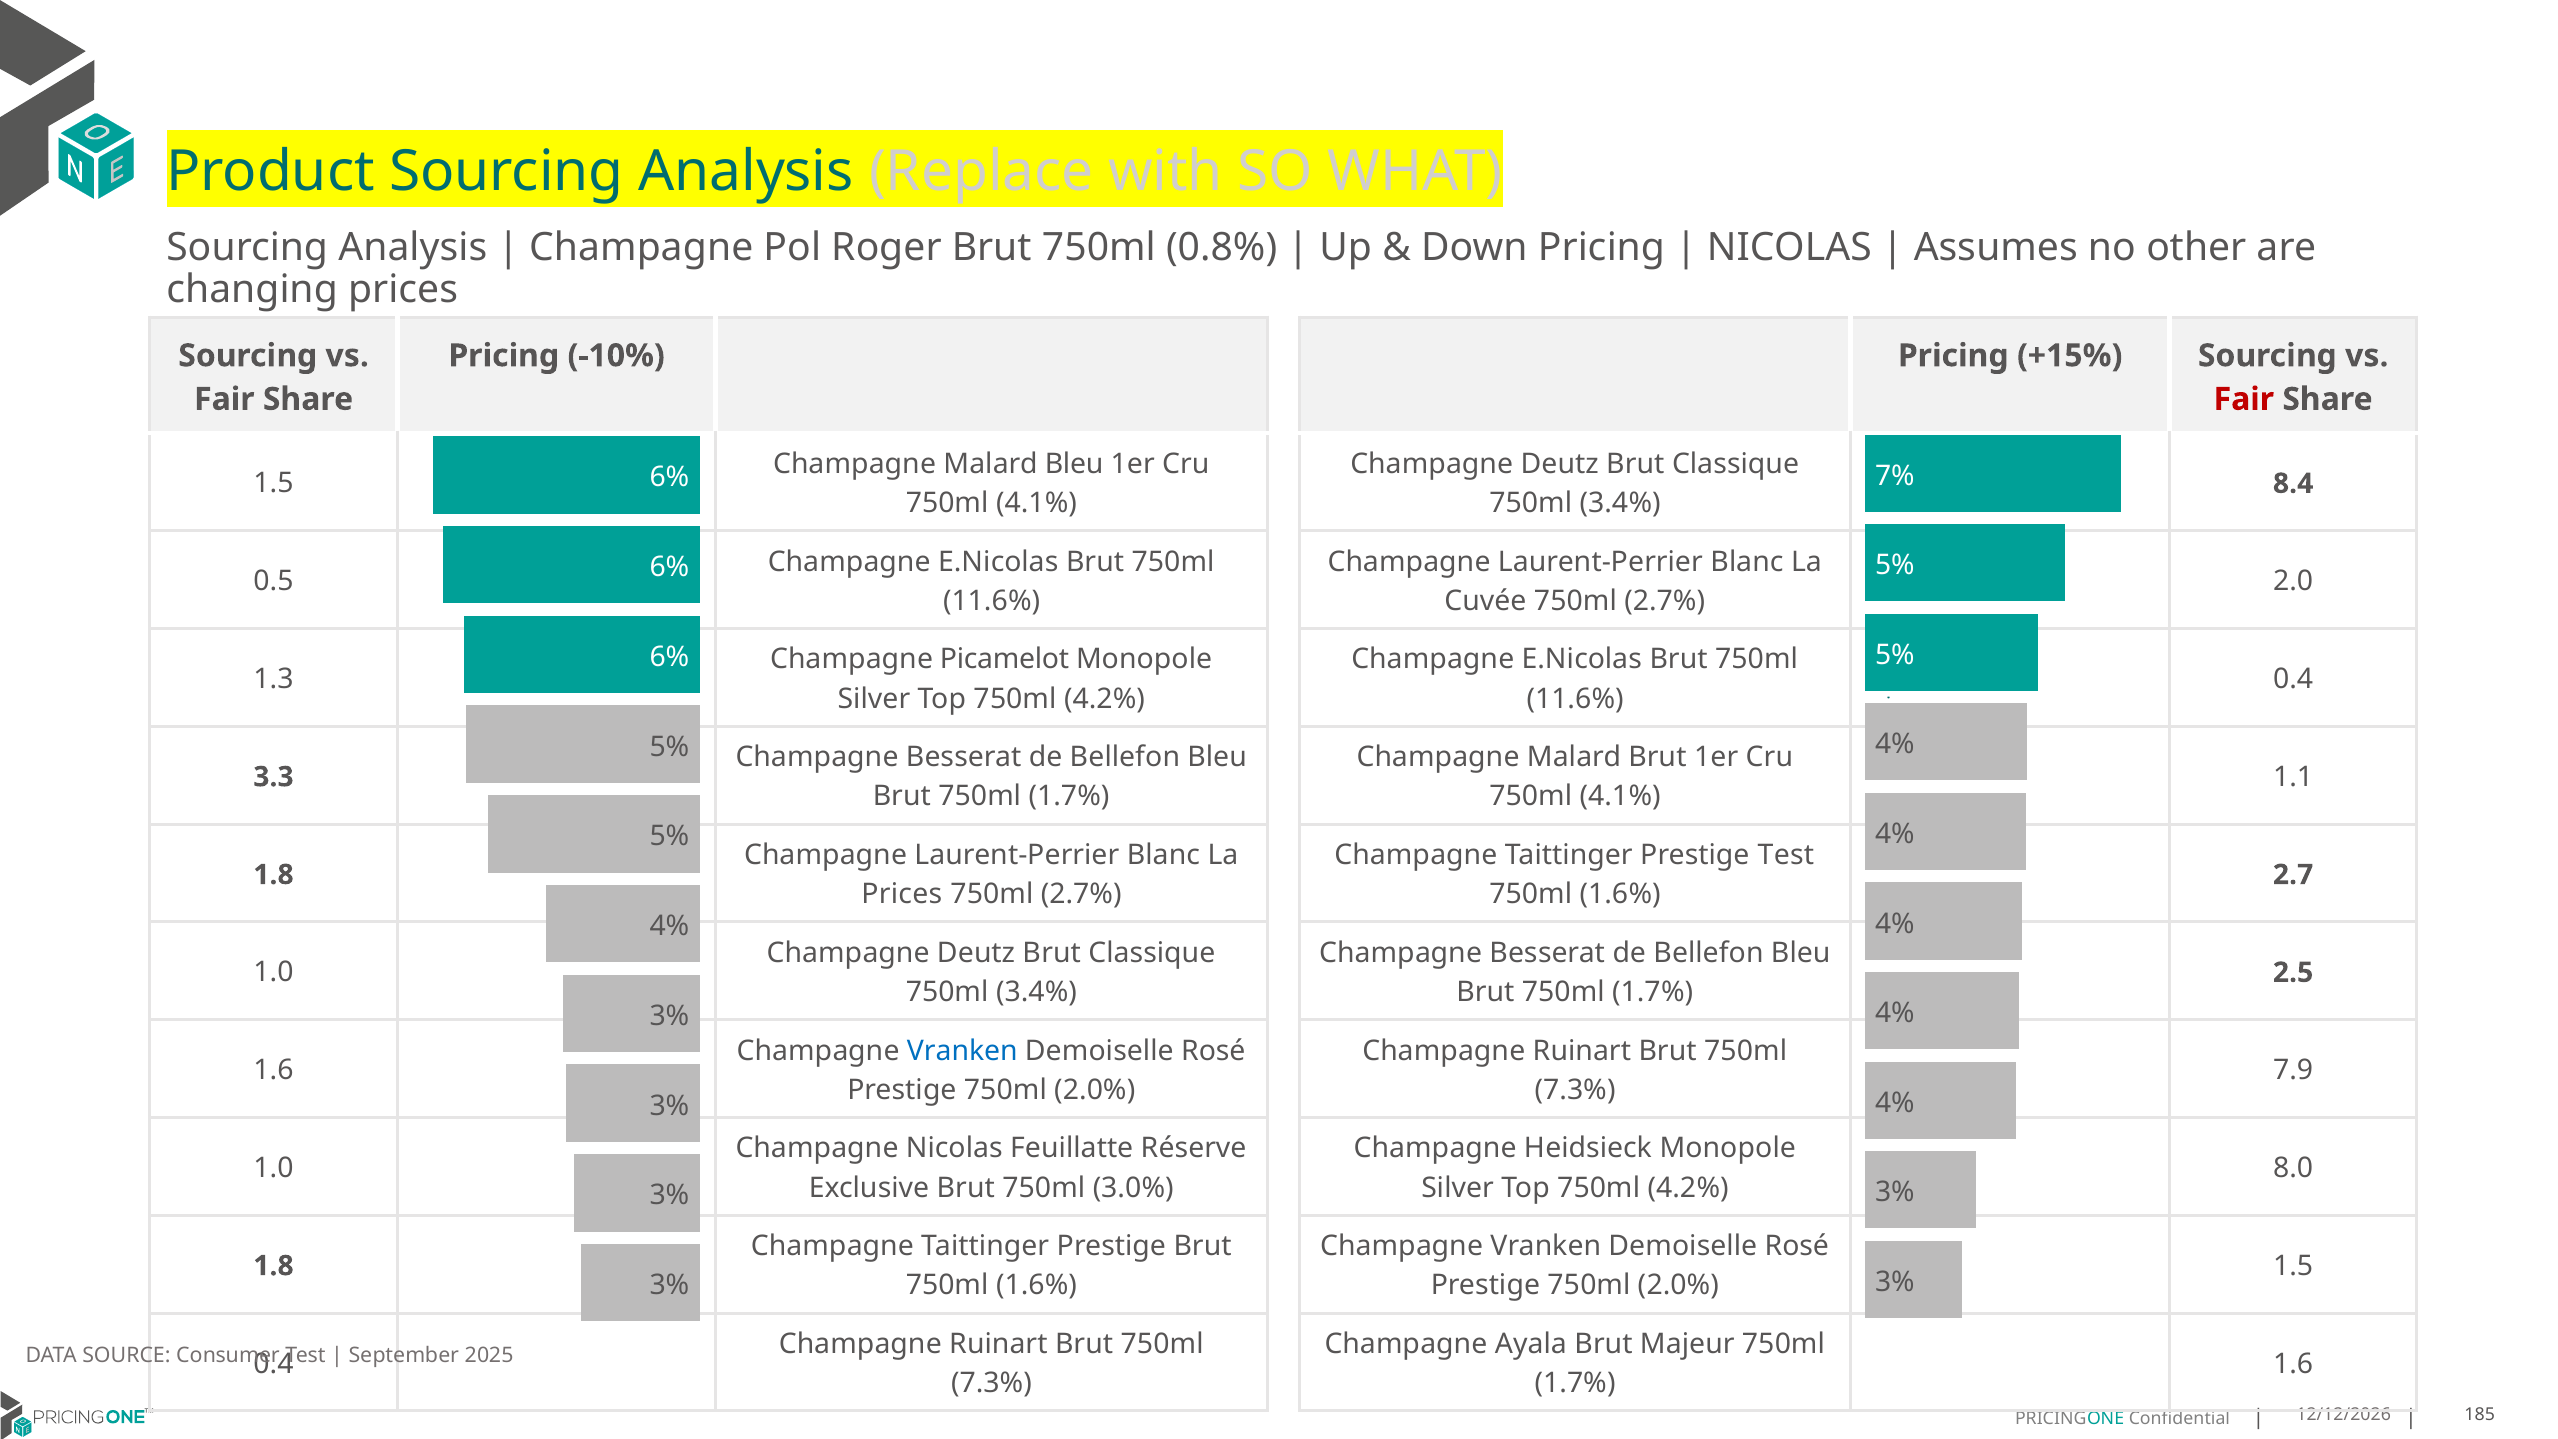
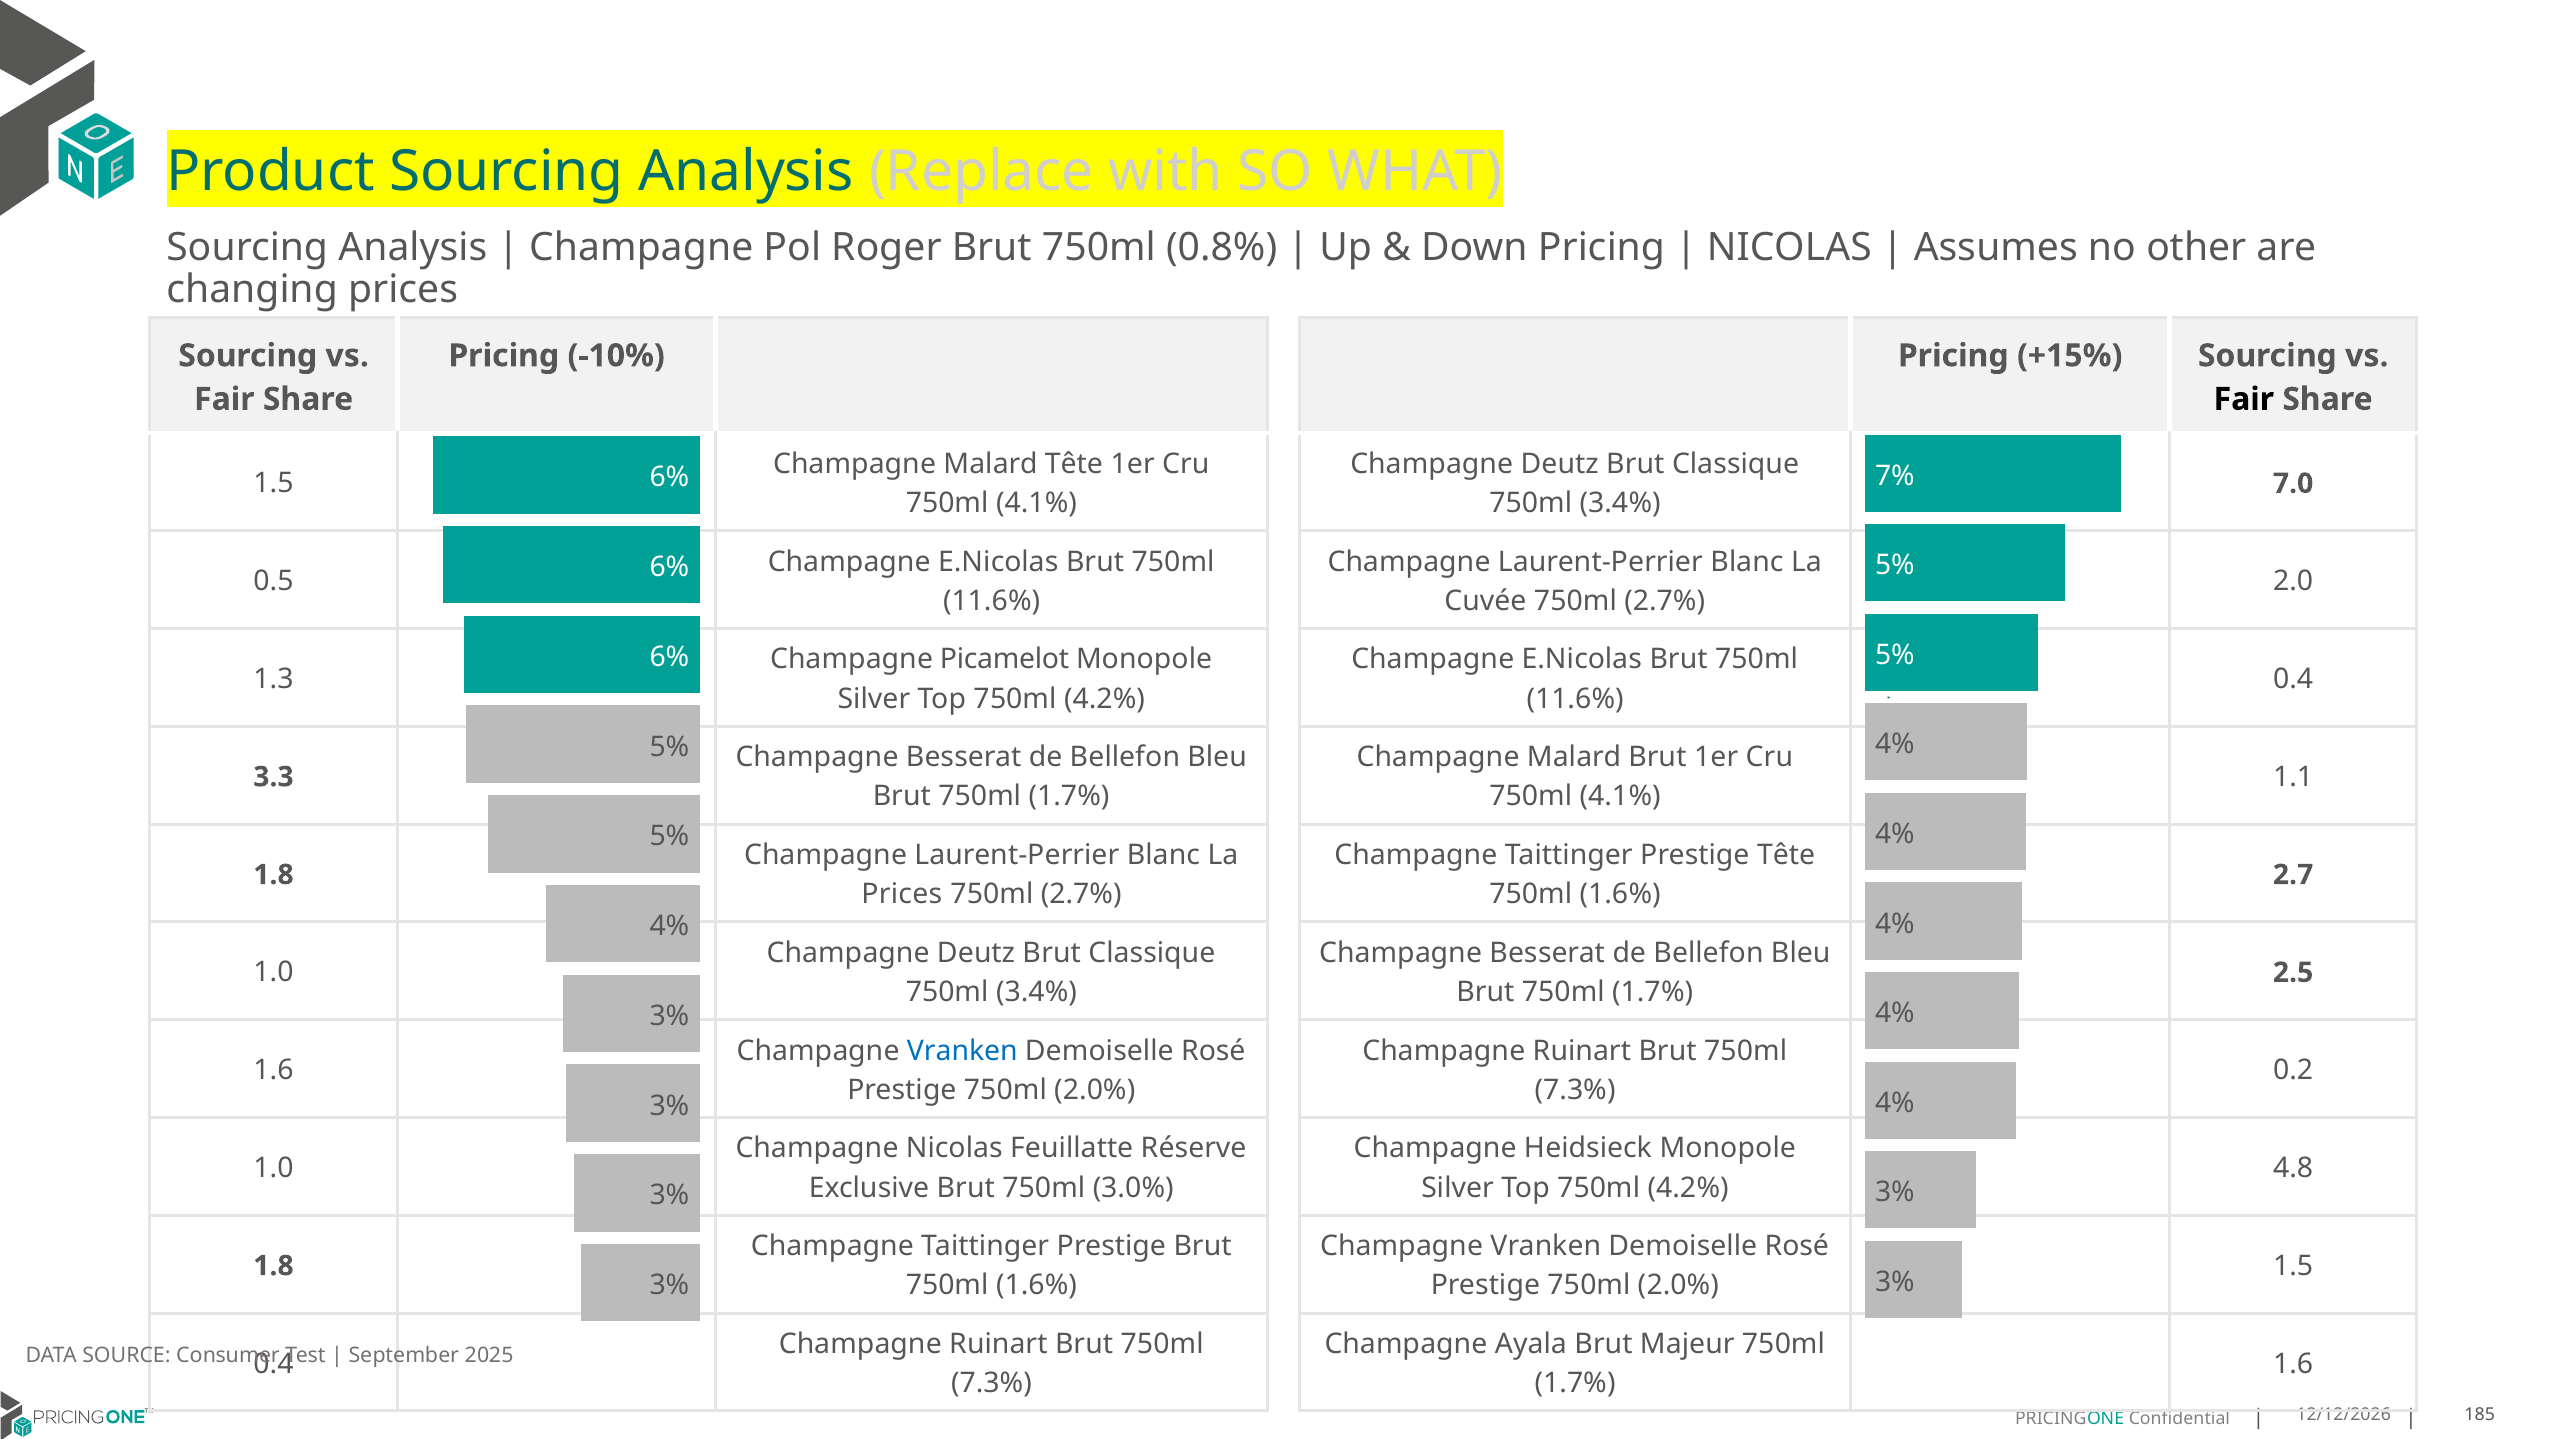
Fair colour: red -> black (2244, 399)
Malard Bleu: Bleu -> Tête (1074, 464)
8.4: 8.4 -> 7.0 (2293, 483)
Prestige Test: Test -> Tête (1786, 855)
7.9: 7.9 -> 0.2 (2293, 1070)
8.0: 8.0 -> 4.8 (2293, 1168)
